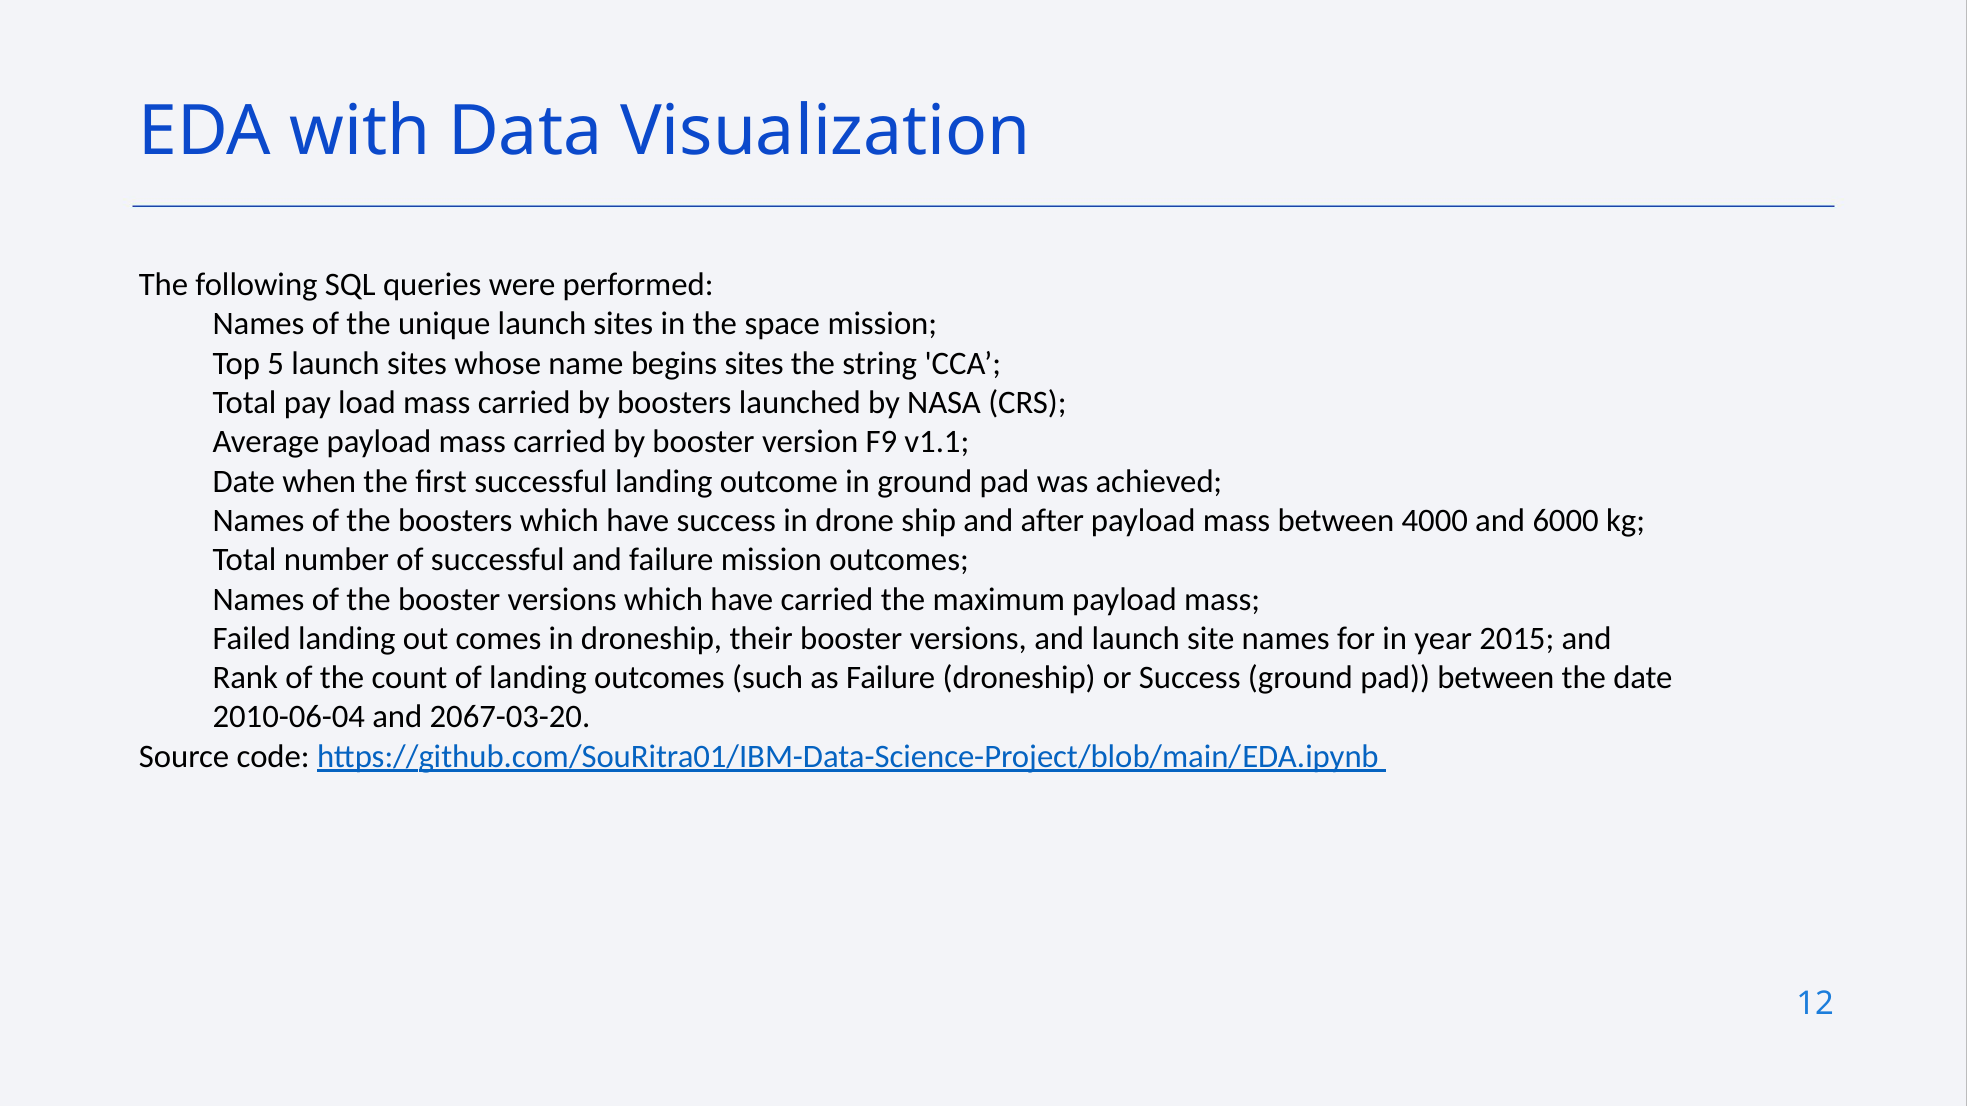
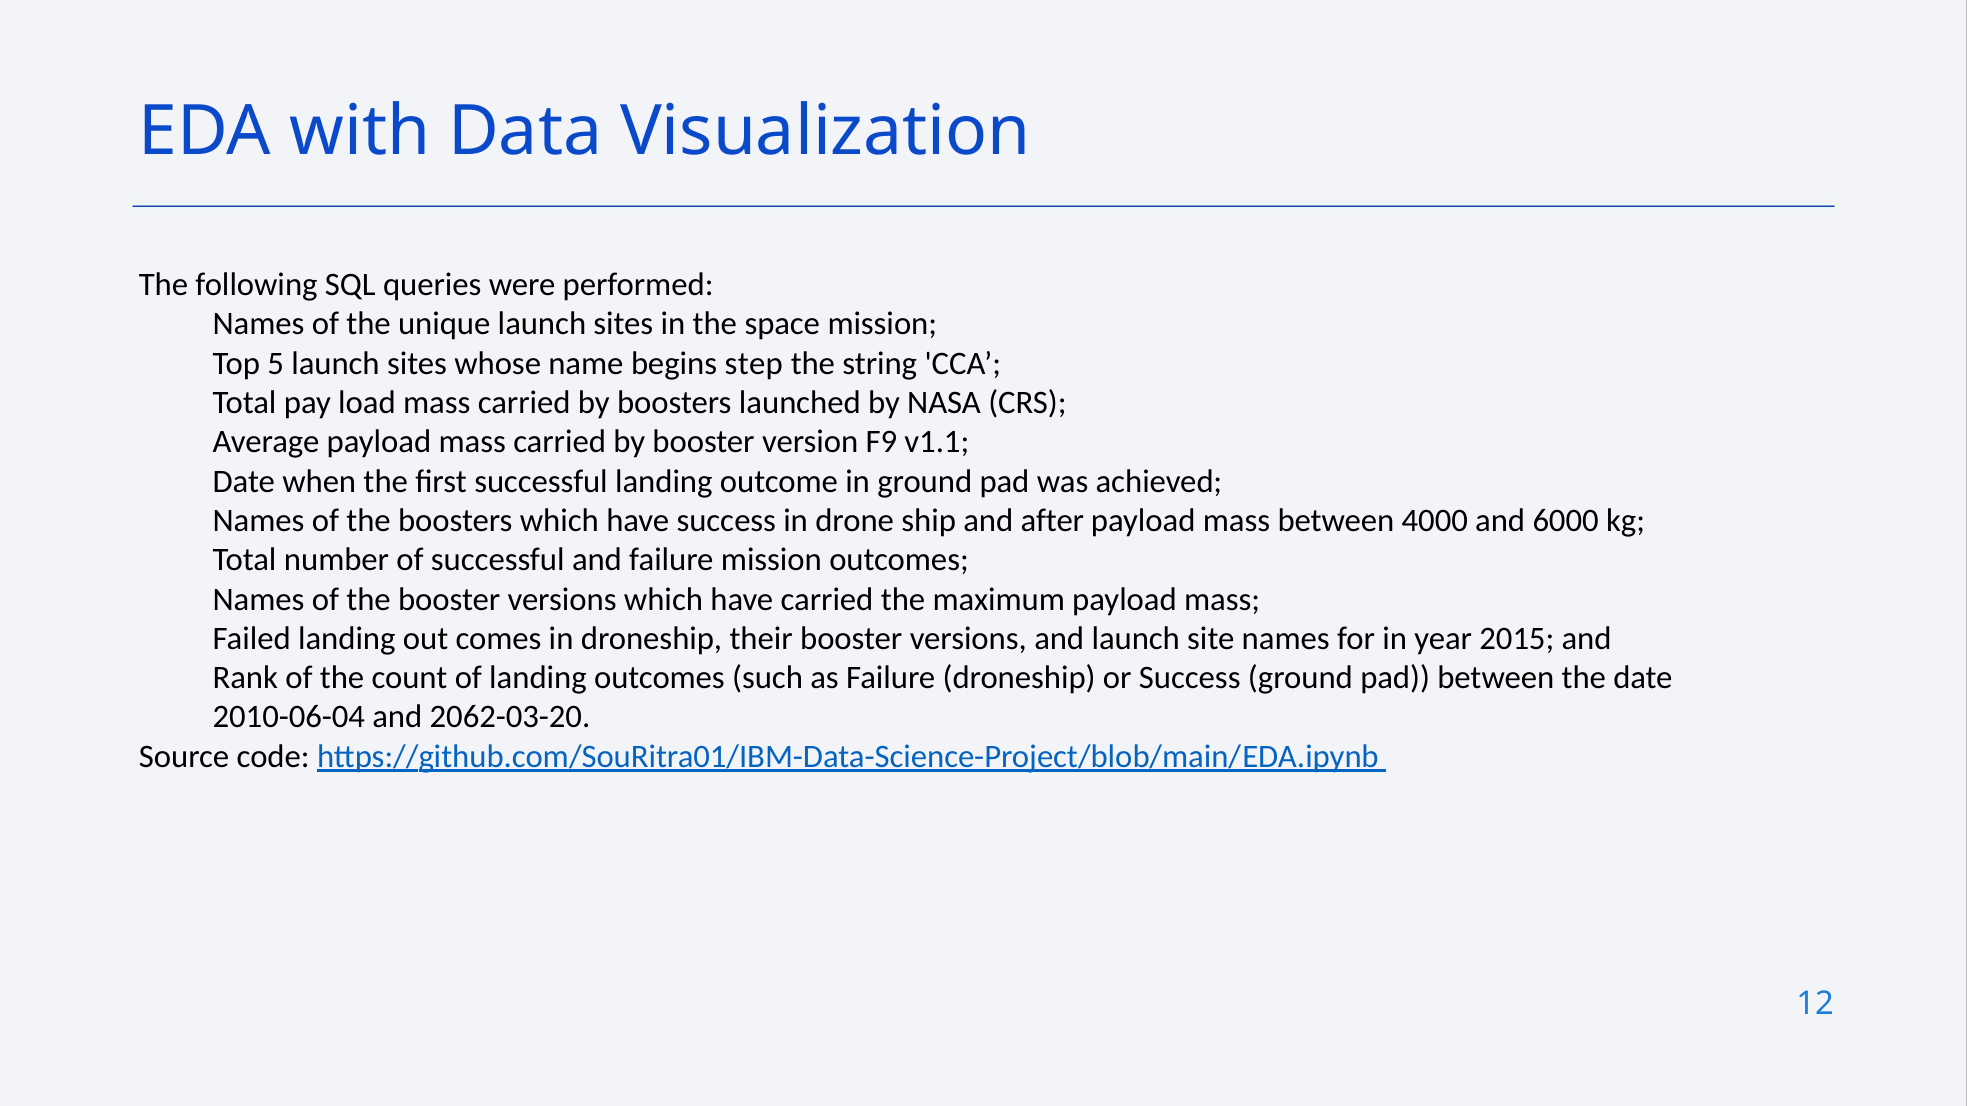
begins sites: sites -> step (754, 364)
2067-03-20: 2067-03-20 -> 2062-03-20 (510, 717)
